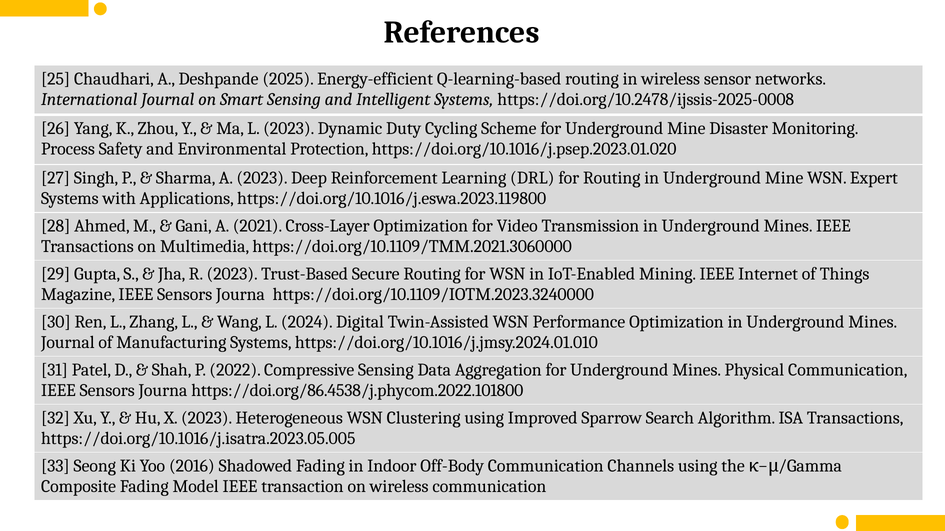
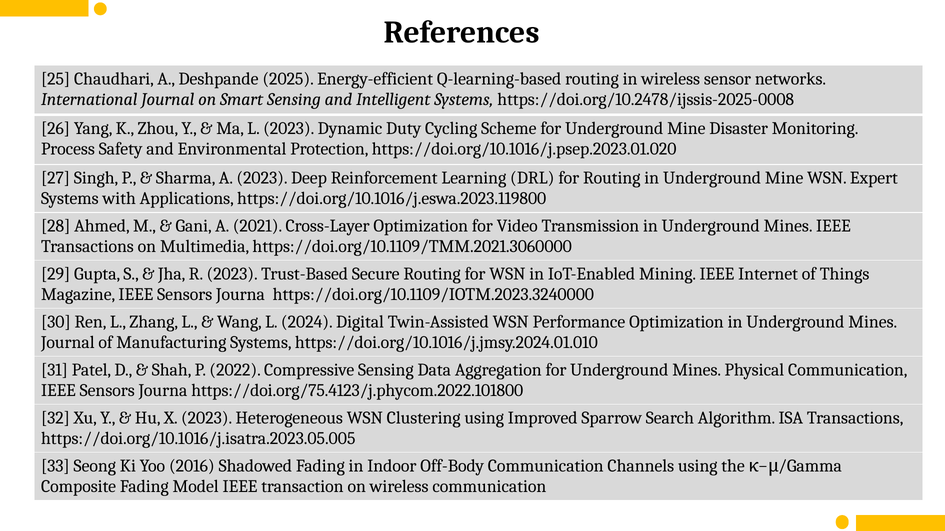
https://doi.org/86.4538/j.phycom.2022.101800: https://doi.org/86.4538/j.phycom.2022.101800 -> https://doi.org/75.4123/j.phycom.2022.101800 (357, 391)
